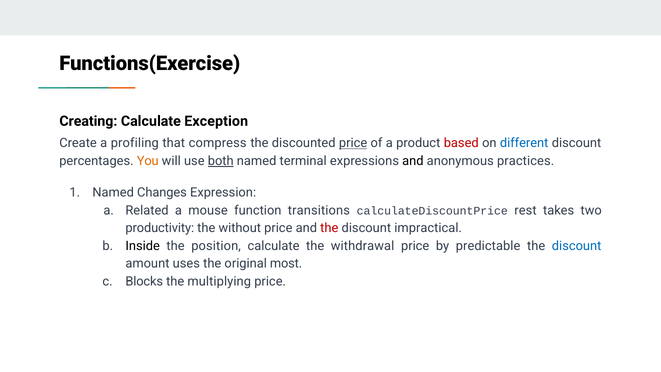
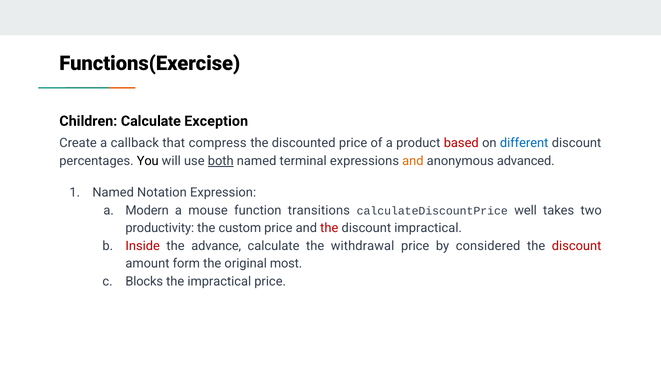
Creating: Creating -> Children (88, 121)
profiling: profiling -> callback (135, 143)
price underline: present -> none (353, 143)
You colour: orange -> black (148, 161)
and colour: black -> orange (413, 161)
practices: practices -> advanced (526, 161)
Changes: Changes -> Notation (162, 192)
Related: Related -> Modern (147, 210)
rest: rest -> well (526, 210)
without: without -> custom (240, 228)
Inside colour: black -> red (143, 246)
position: position -> advance (216, 246)
predictable: predictable -> considered (488, 246)
discount colour: blue -> red (577, 246)
uses: uses -> form (186, 264)
the multiplying: multiplying -> impractical (219, 281)
